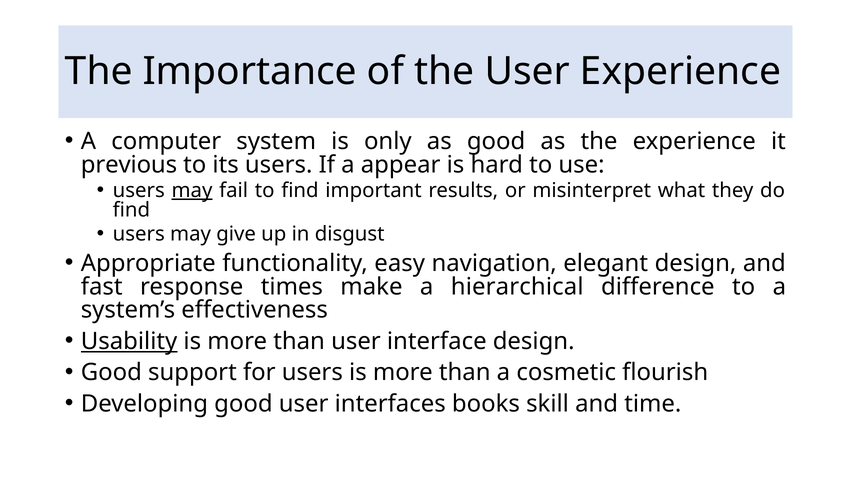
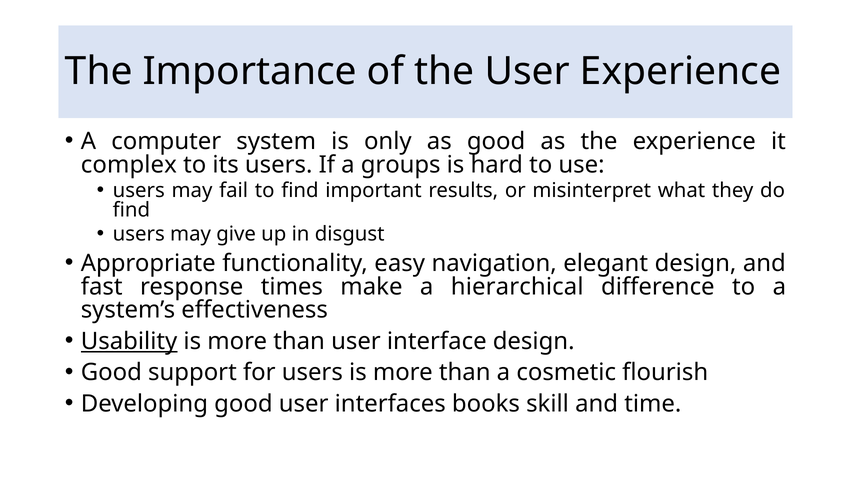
previous: previous -> complex (129, 165)
appear: appear -> groups (401, 165)
may underline: present -> none (192, 190)
